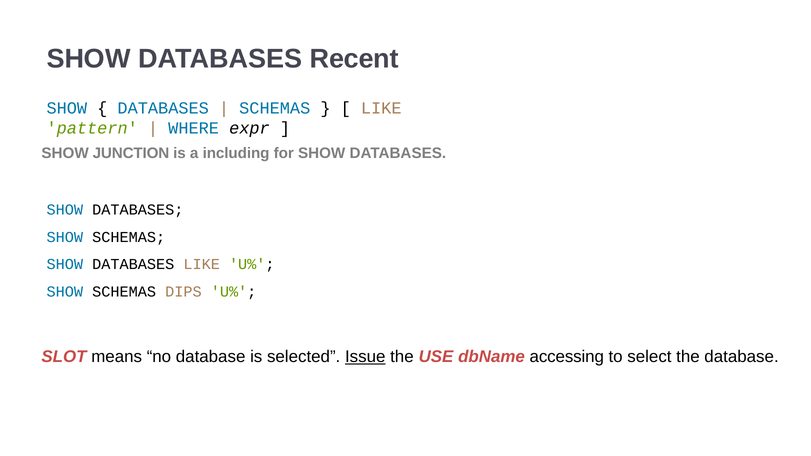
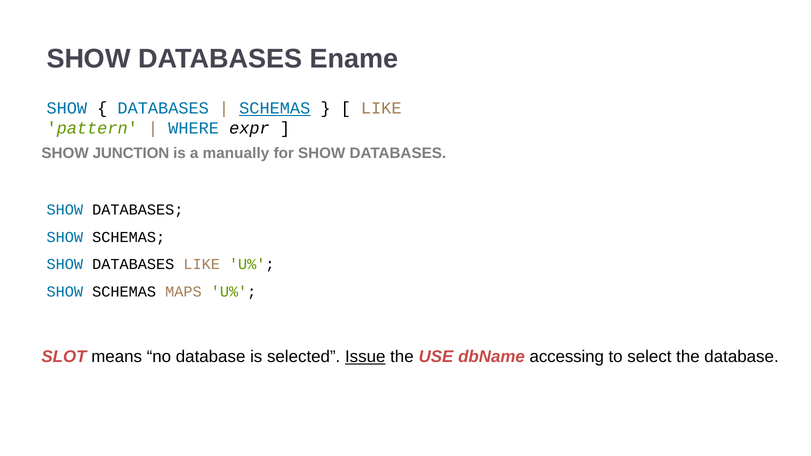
Recent: Recent -> Ename (354, 59)
SCHEMAS underline: none -> present (275, 108)
including: including -> manually (236, 153)
DIPS: DIPS -> MAPS (183, 292)
